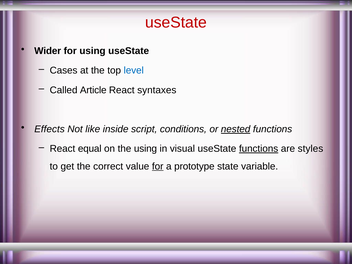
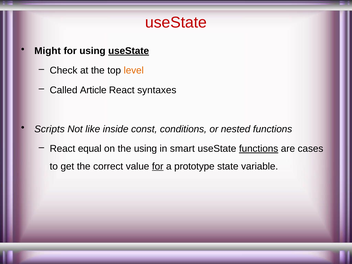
Wider: Wider -> Might (48, 51)
useState underline: none -> present (129, 51)
Cases: Cases -> Check (64, 70)
level colour: blue -> orange (134, 70)
Effects: Effects -> Scripts (50, 129)
script: script -> const (144, 129)
nested underline: present -> none (236, 129)
visual: visual -> smart (182, 149)
styles: styles -> cases (311, 149)
